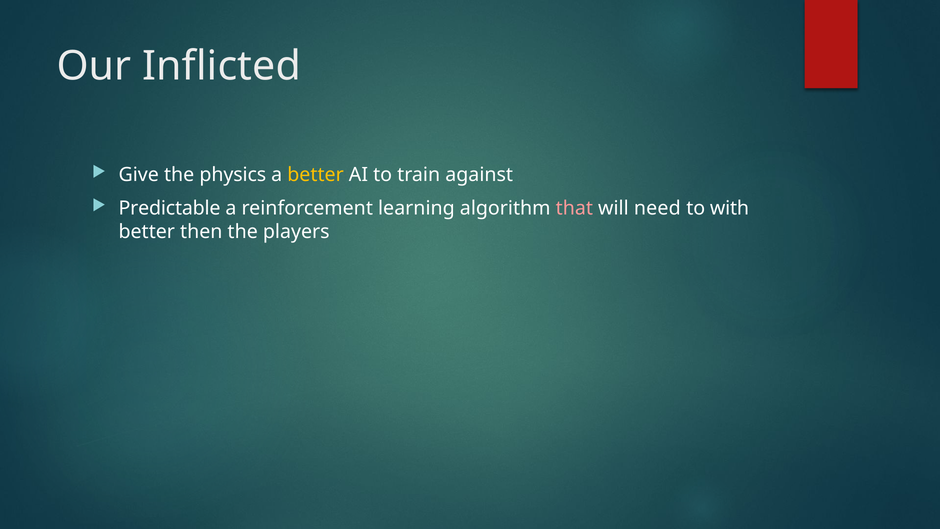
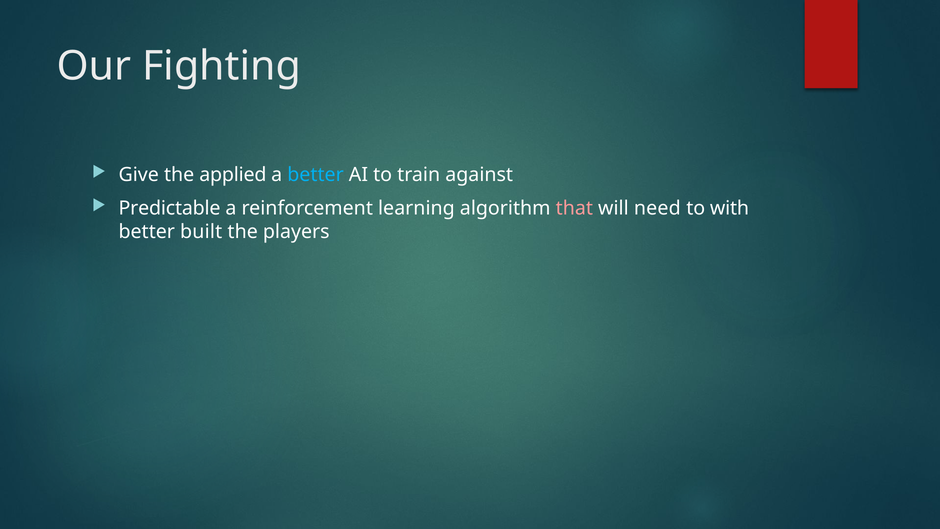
Inflicted: Inflicted -> Fighting (222, 66)
physics: physics -> applied (233, 175)
better colour: yellow -> light blue (316, 175)
then: then -> built (201, 232)
